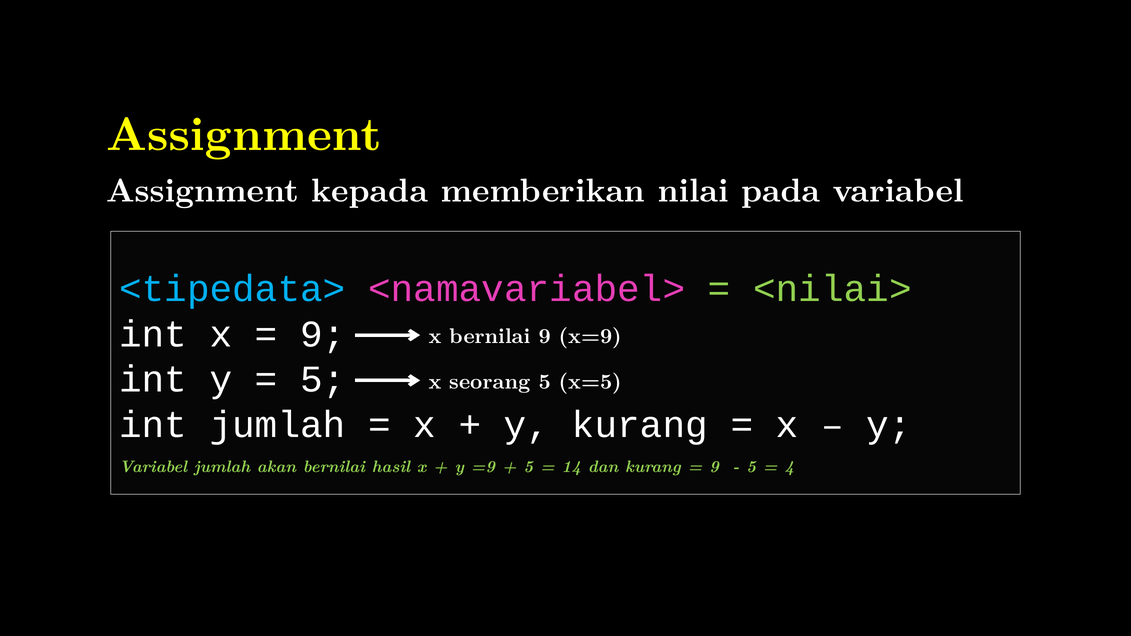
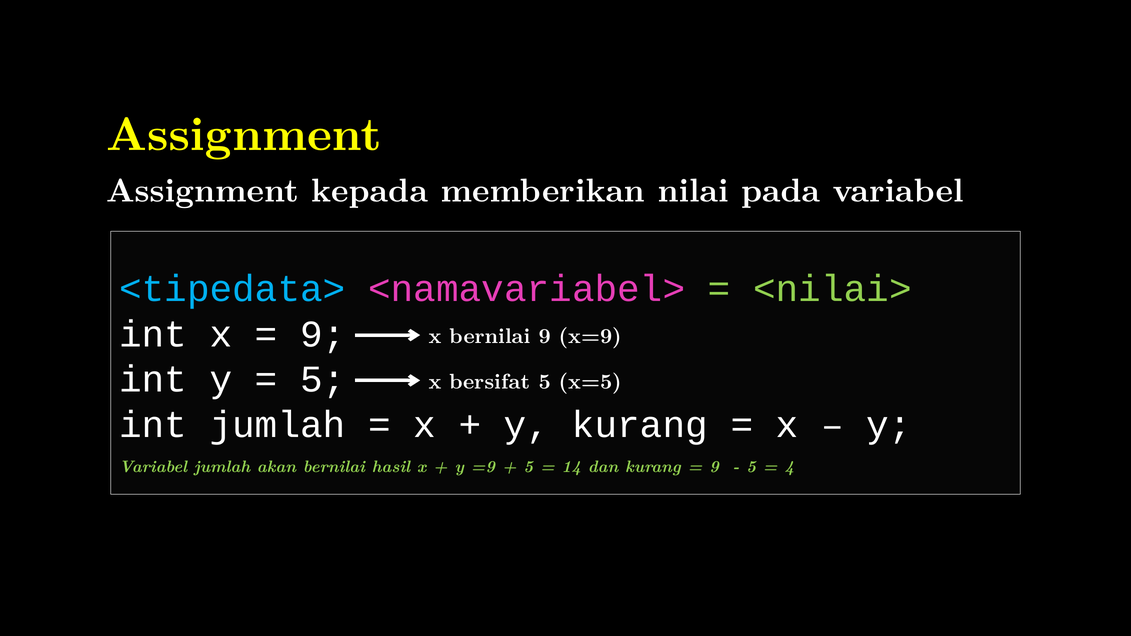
seorang: seorang -> bersifat (490, 382)
